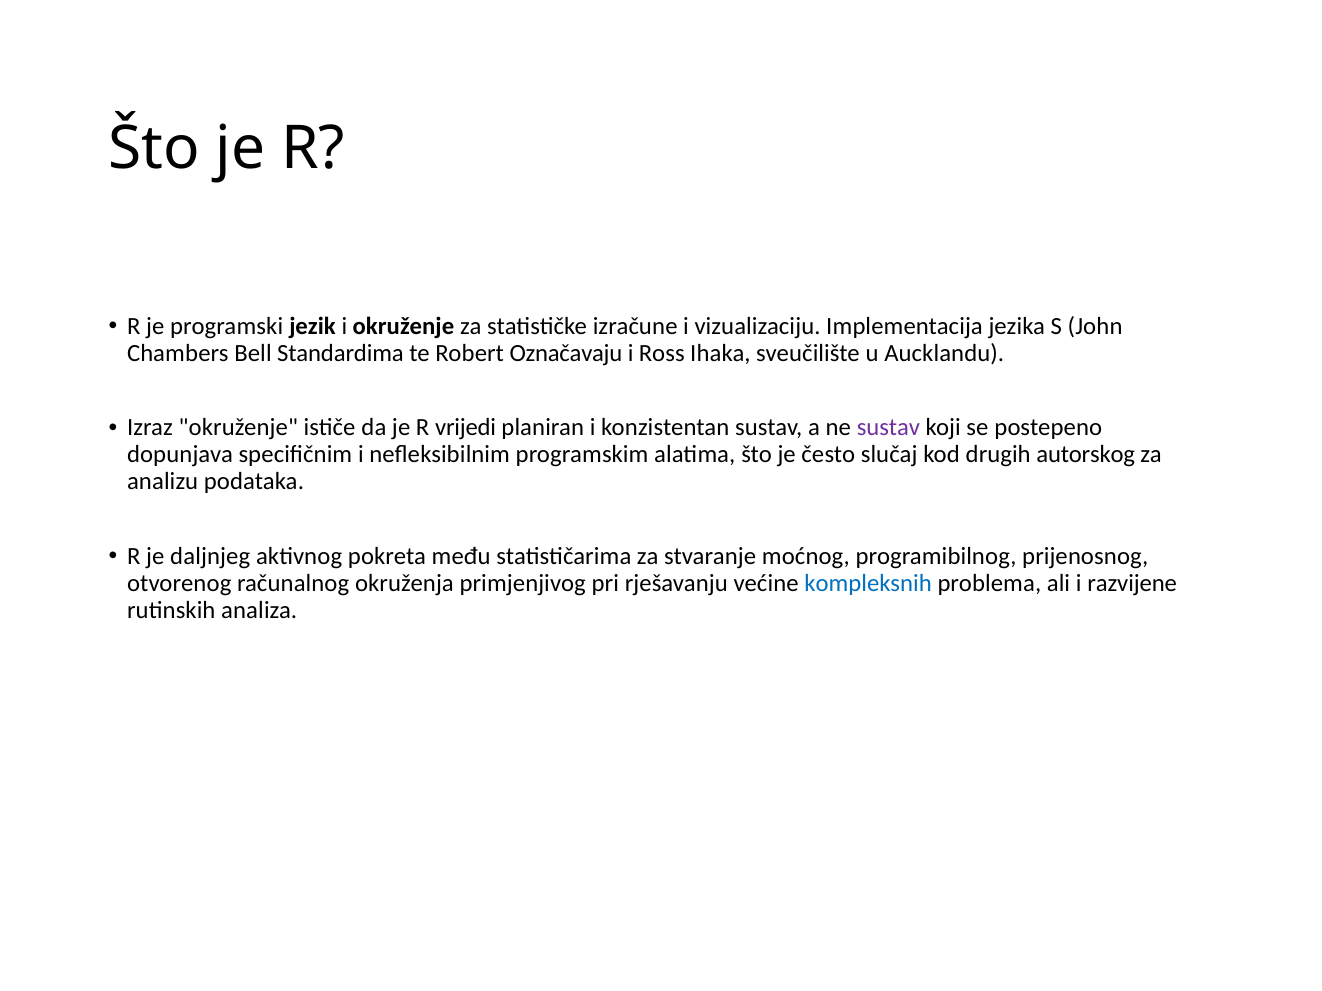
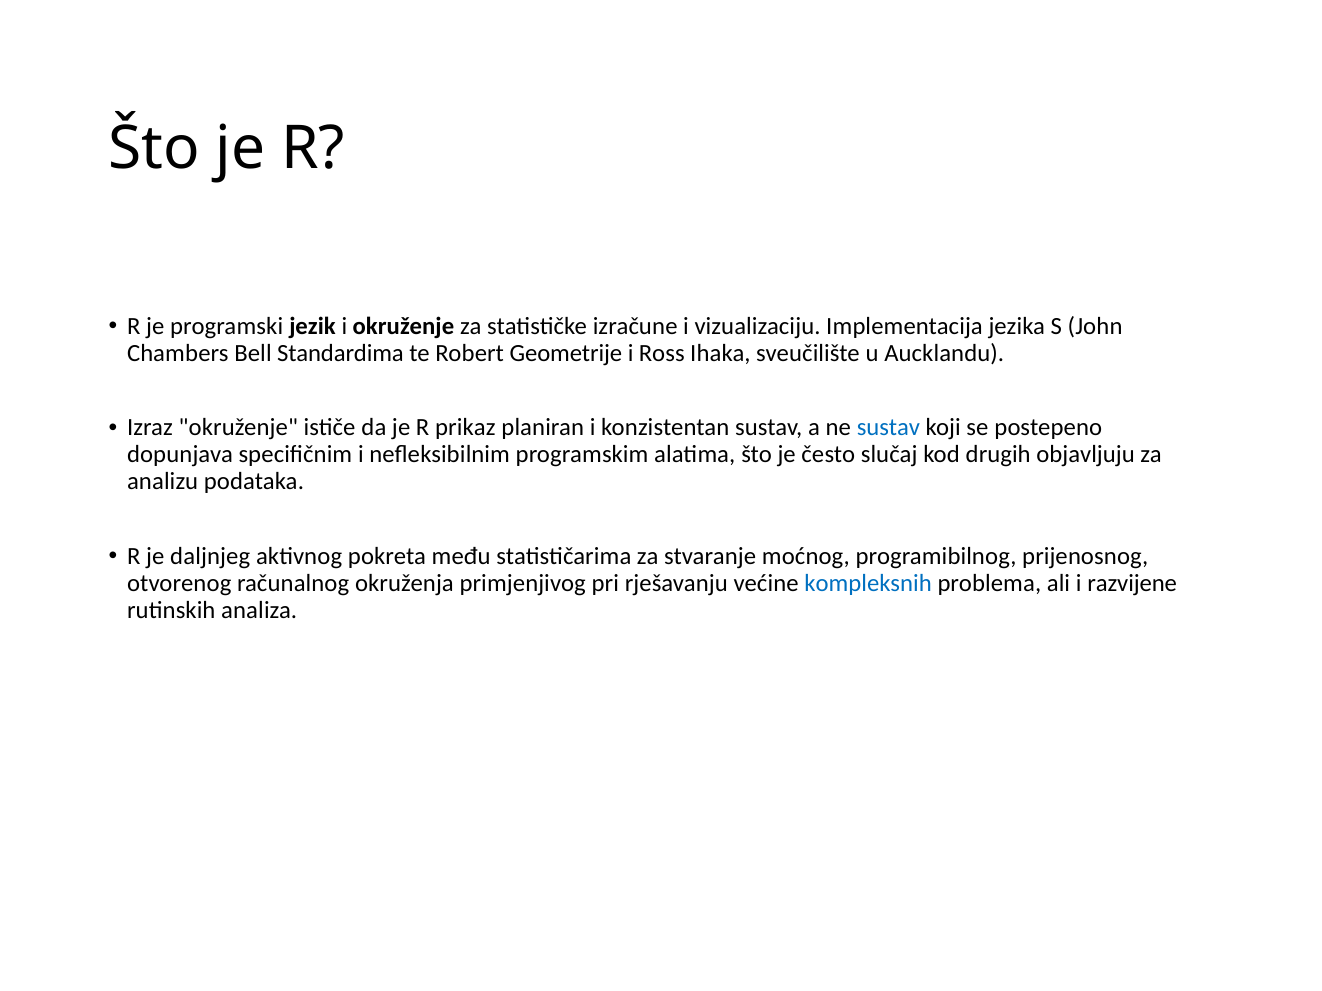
Označavaju: Označavaju -> Geometrije (566, 353)
vrijedi: vrijedi -> prikaz (465, 428)
sustav colour: purple -> blue (888, 428)
autorskog: autorskog -> objavljuju (1086, 455)
